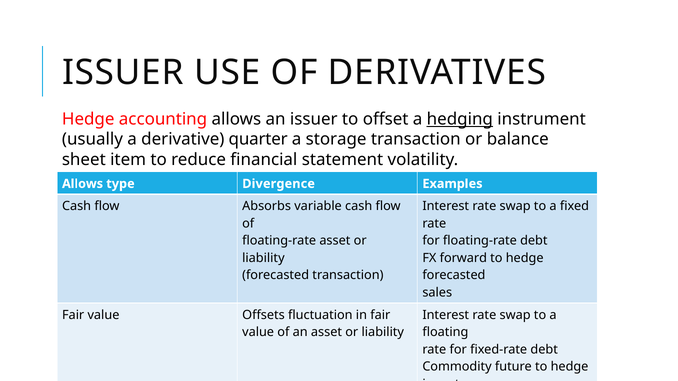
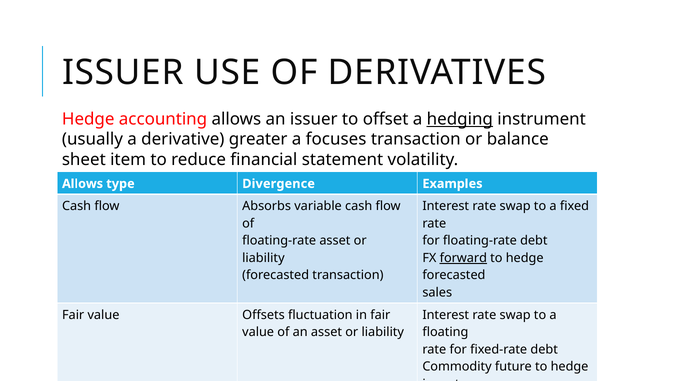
quarter: quarter -> greater (258, 139)
storage: storage -> focuses (336, 139)
forward underline: none -> present (463, 258)
